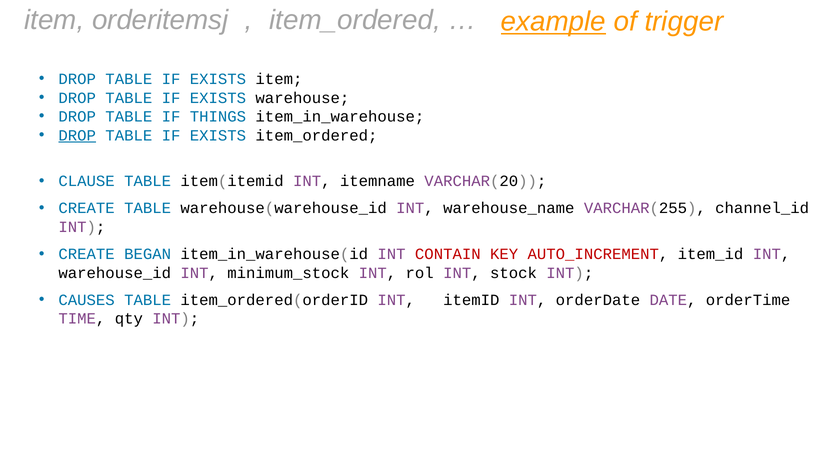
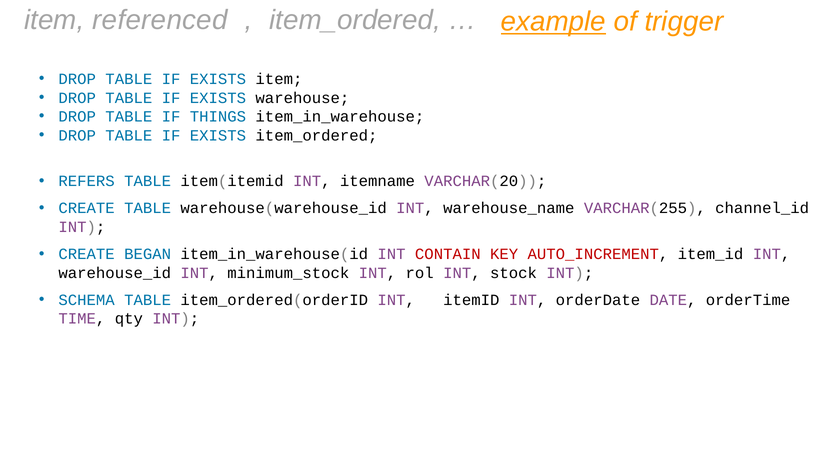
orderitemsj: orderitemsj -> referenced (160, 20)
DROP underline: present -> none (77, 135)
CLAUSE: CLAUSE -> REFERS (87, 181)
CAUSES: CAUSES -> SCHEMA (87, 300)
